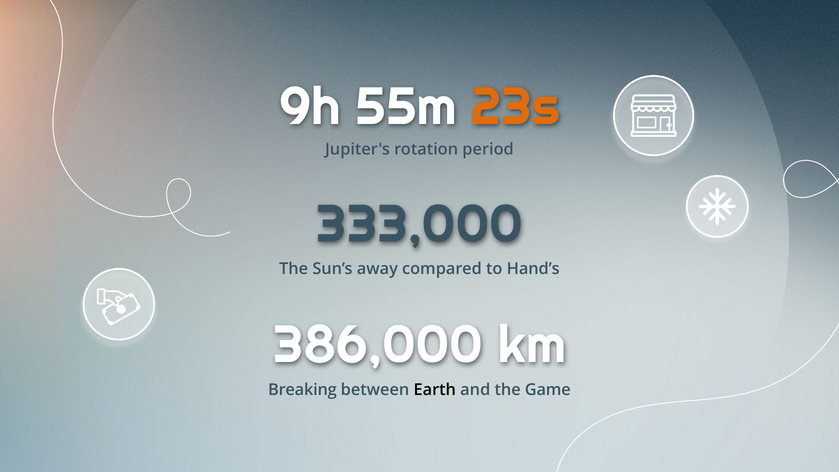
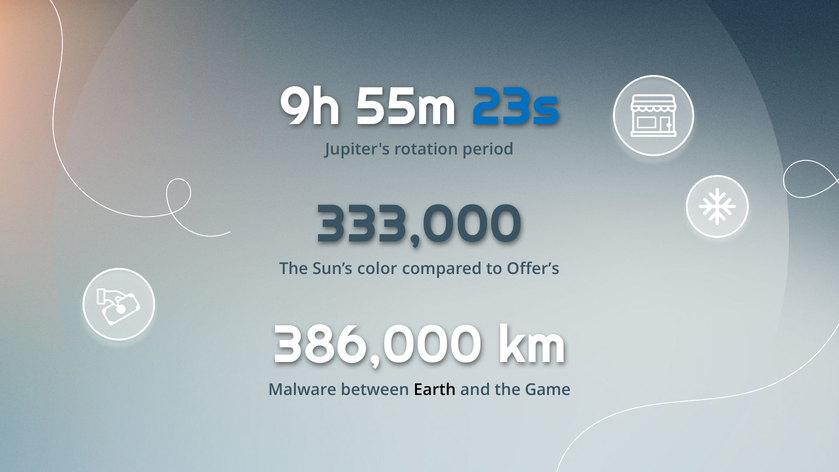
23s colour: orange -> blue (515, 107)
away: away -> color (377, 269)
Hand’s: Hand’s -> Offer’s (533, 269)
Breaking: Breaking -> Malware (302, 390)
